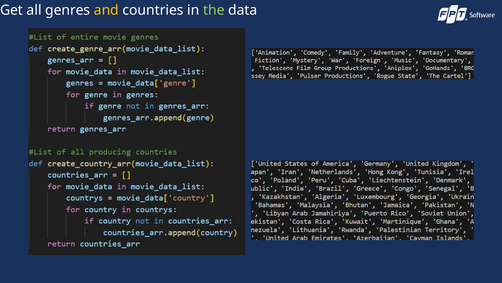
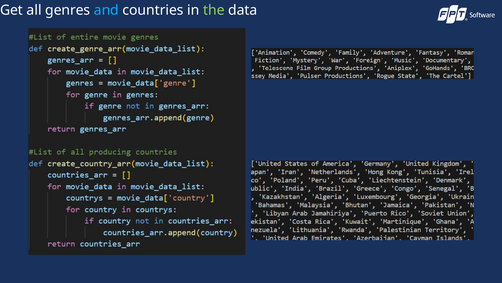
and colour: yellow -> light blue (106, 10)
